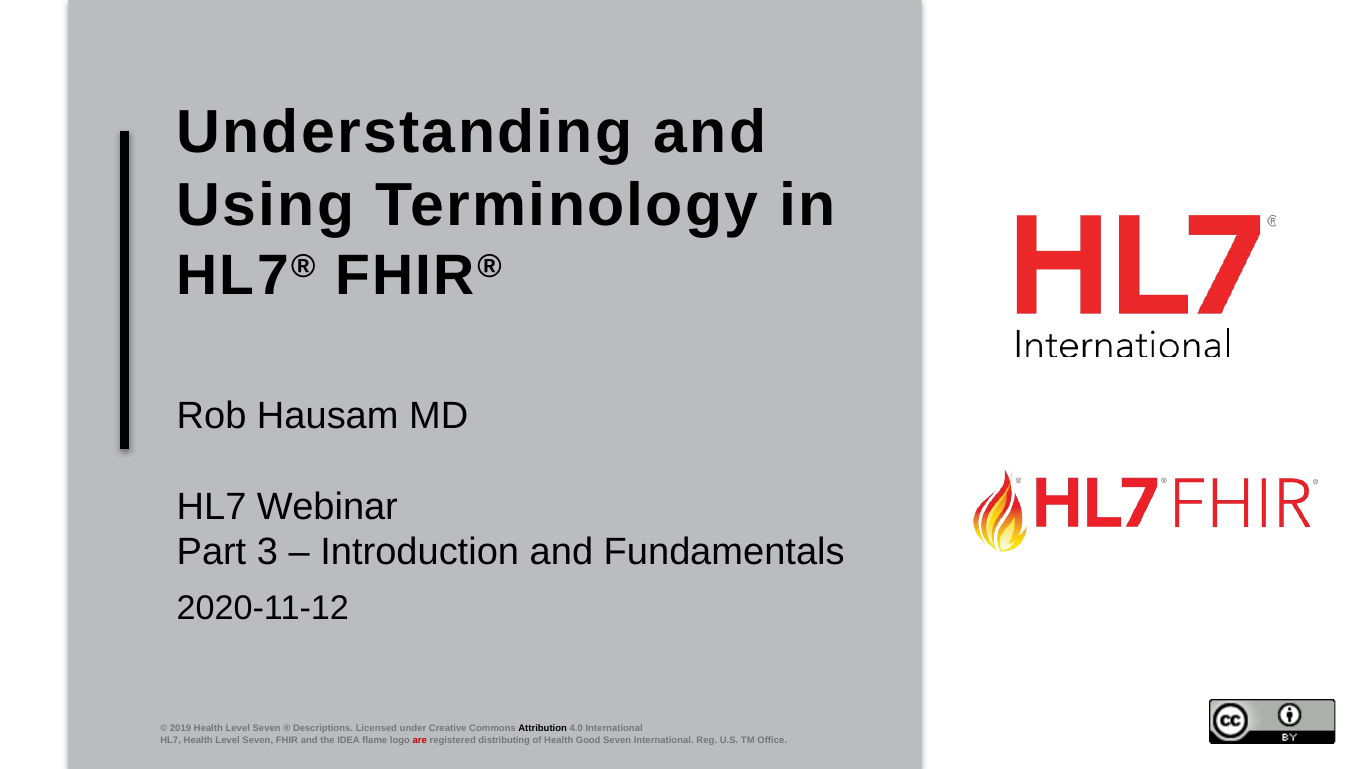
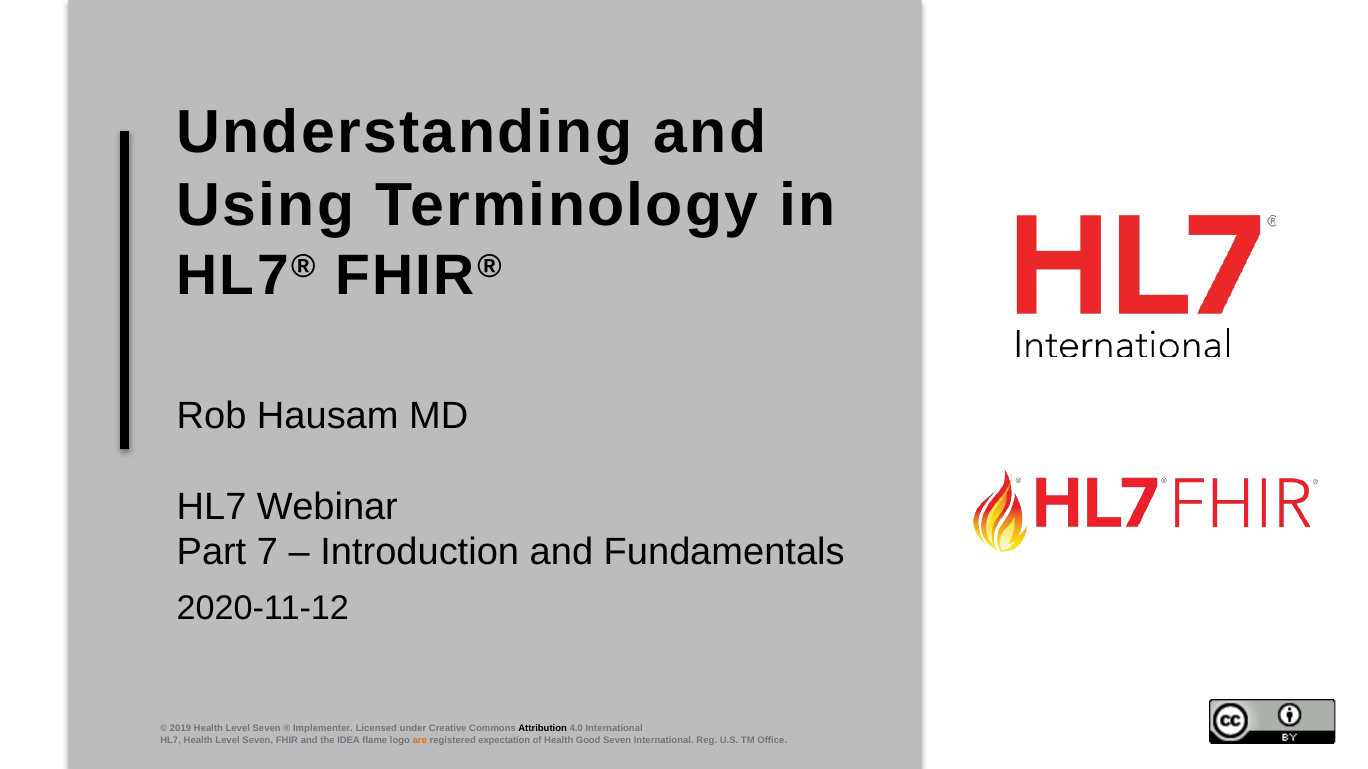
3: 3 -> 7 (267, 553)
Descriptions: Descriptions -> Implementer (323, 729)
are colour: red -> orange (420, 741)
distributing: distributing -> expectation (504, 741)
